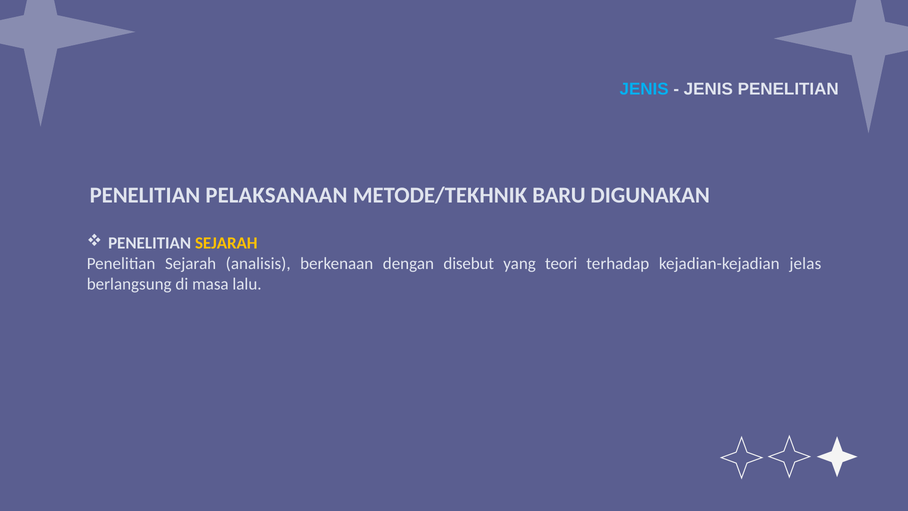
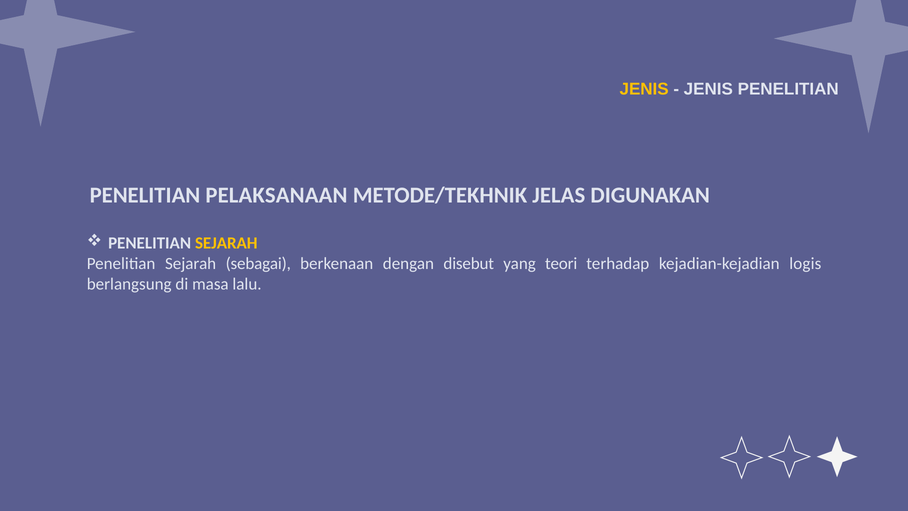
JENIS colour: light blue -> yellow (644, 89)
BARU: BARU -> JELAS (559, 195)
Sejarah analisis: analisis -> sebagai (258, 264)
jelas: jelas -> logis (805, 264)
